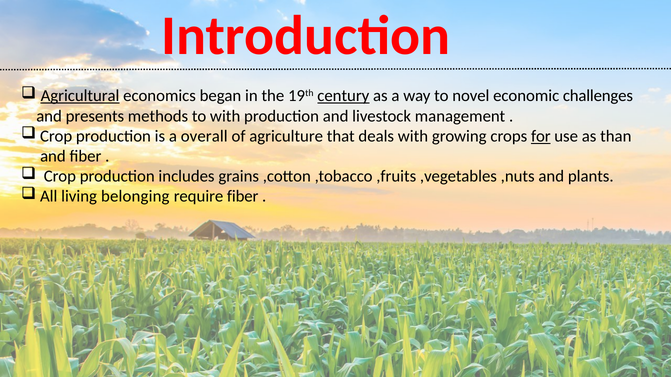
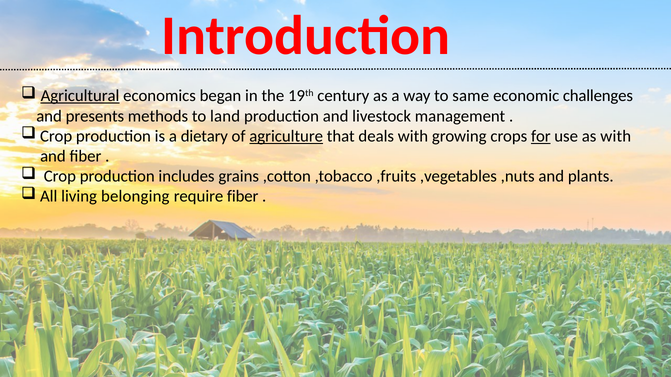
century underline: present -> none (343, 96)
novel: novel -> same (471, 96)
to with: with -> land (225, 116)
overall: overall -> dietary (204, 136)
agriculture underline: none -> present (286, 136)
as than: than -> with (616, 136)
